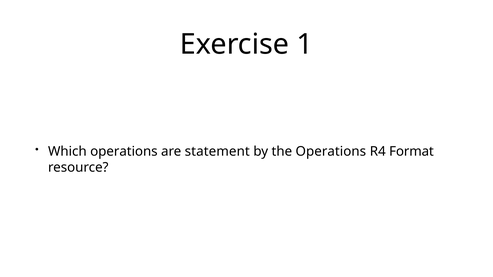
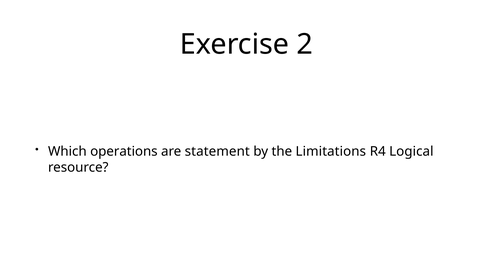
1: 1 -> 2 (305, 44)
the Operations: Operations -> Limitations (331, 151)
Format: Format -> Logical (411, 151)
